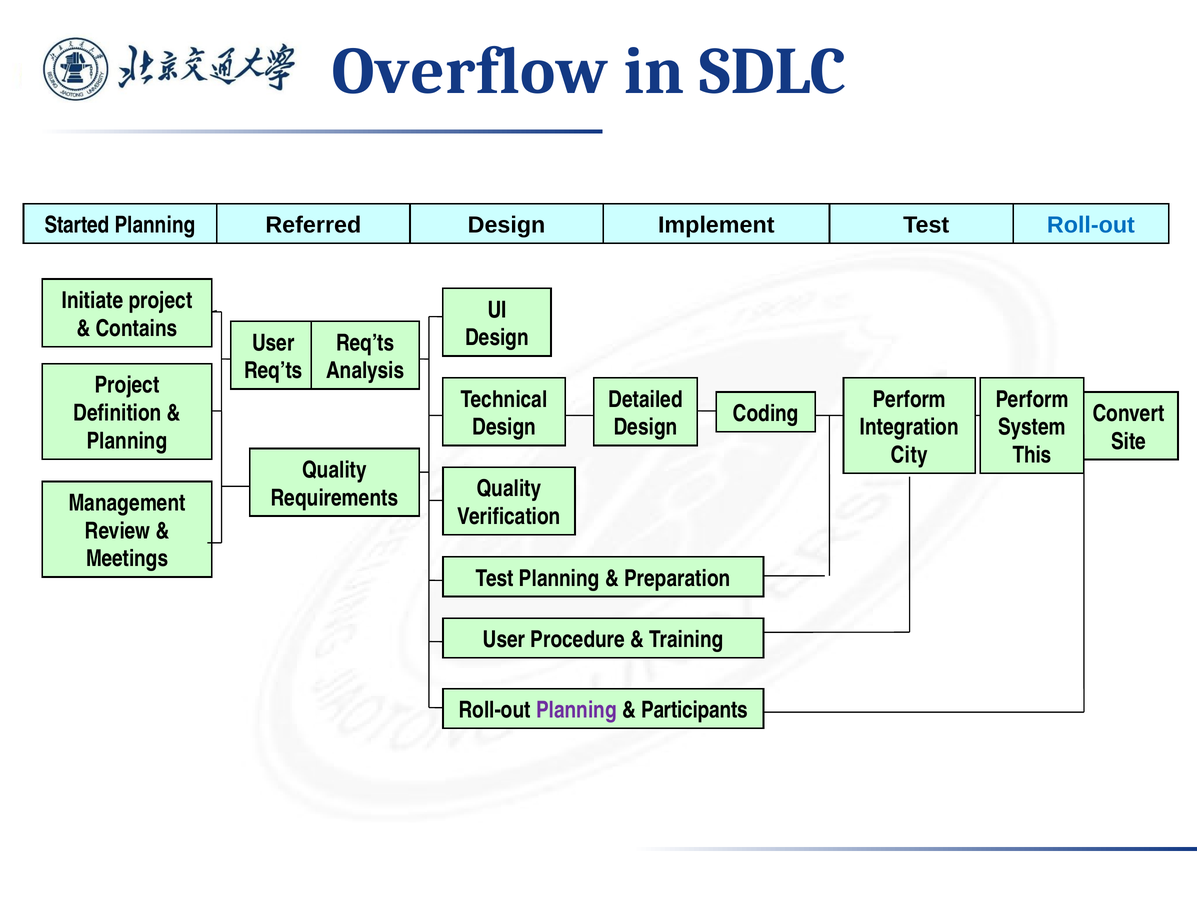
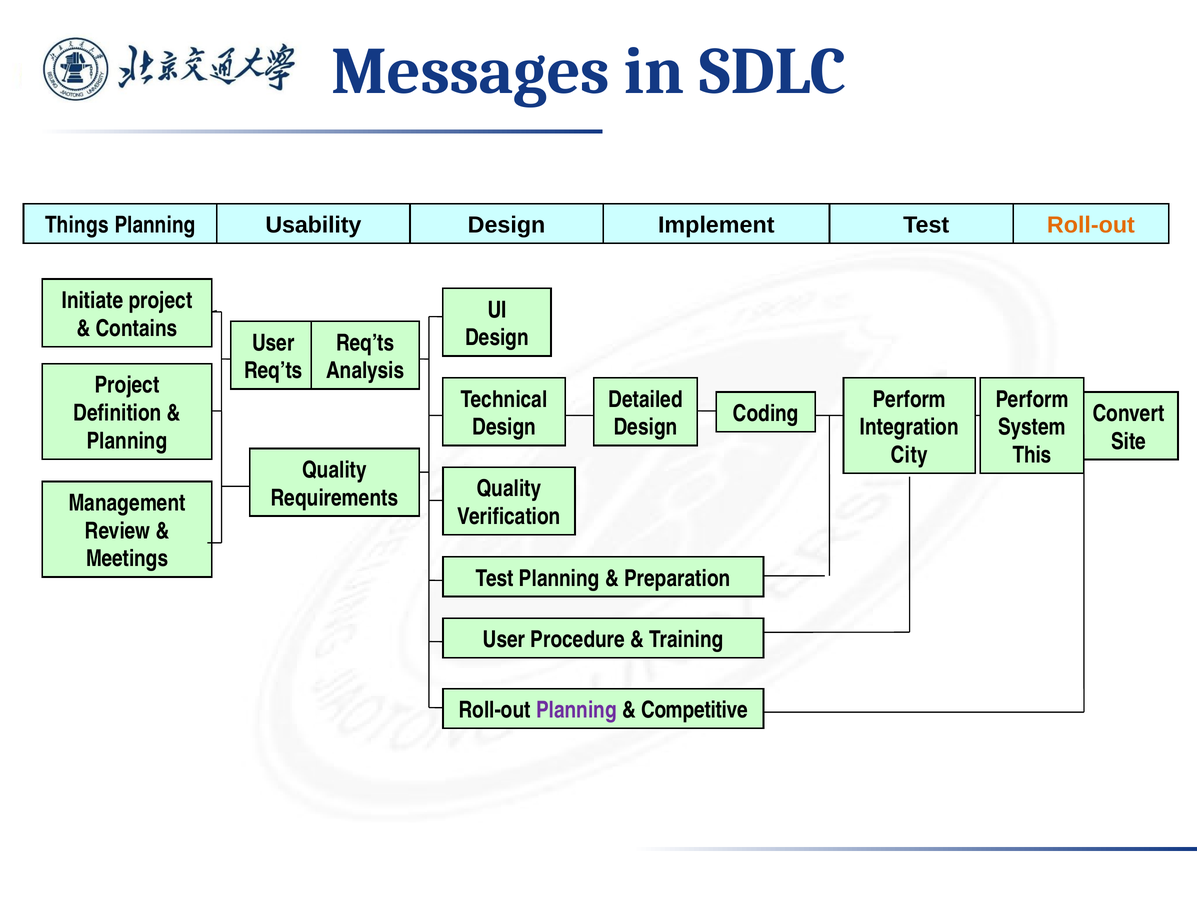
Overflow: Overflow -> Messages (470, 72)
Started: Started -> Things (77, 225)
Referred: Referred -> Usability (313, 225)
Roll-out colour: blue -> orange (1091, 225)
Participants: Participants -> Competitive (694, 711)
